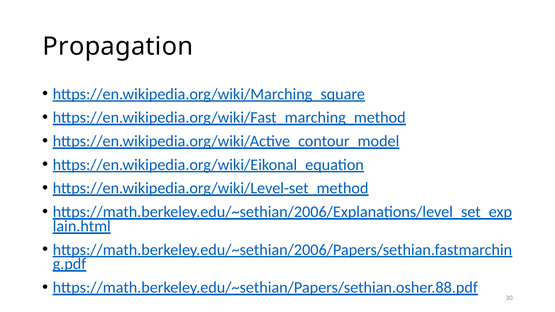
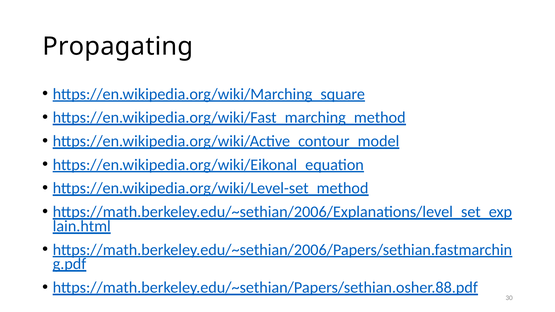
Propagation: Propagation -> Propagating (118, 47)
